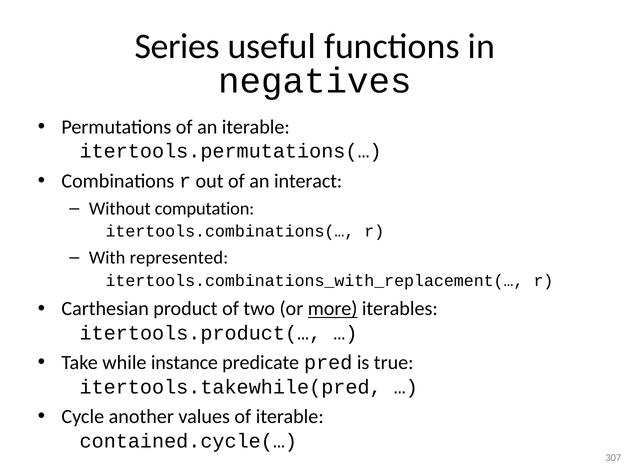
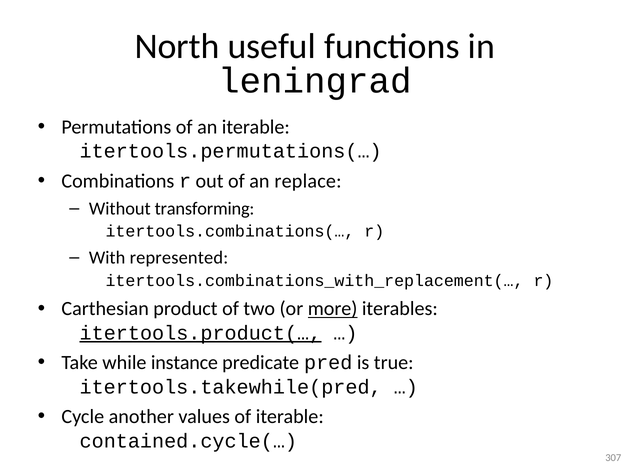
Series: Series -> North (177, 46)
negatives: negatives -> leningrad (315, 81)
interact: interact -> replace (308, 181)
computation: computation -> transforming (205, 209)
itertools.product(… underline: none -> present (200, 333)
